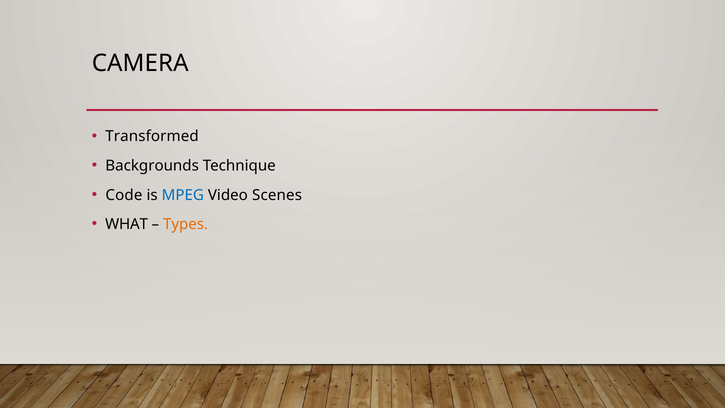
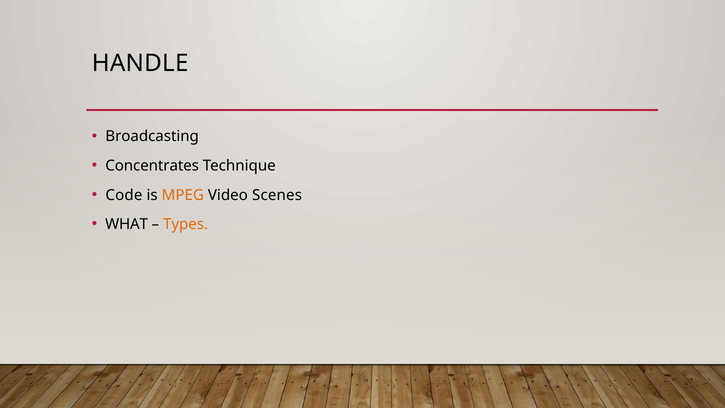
CAMERA: CAMERA -> HANDLE (140, 63)
Transformed: Transformed -> Broadcasting (152, 136)
Backgrounds: Backgrounds -> Concentrates (152, 166)
MPEG colour: blue -> orange (183, 195)
